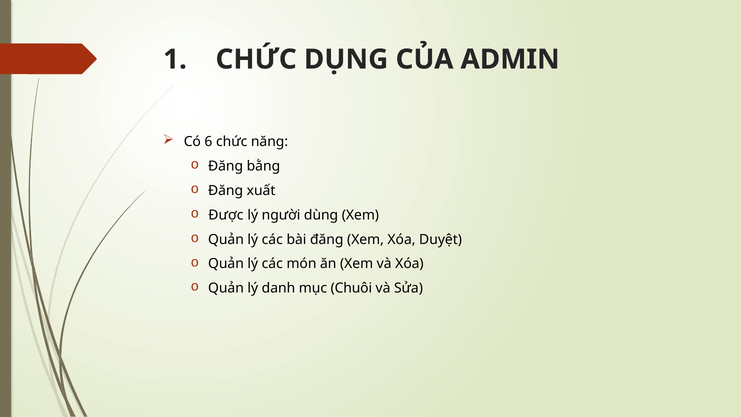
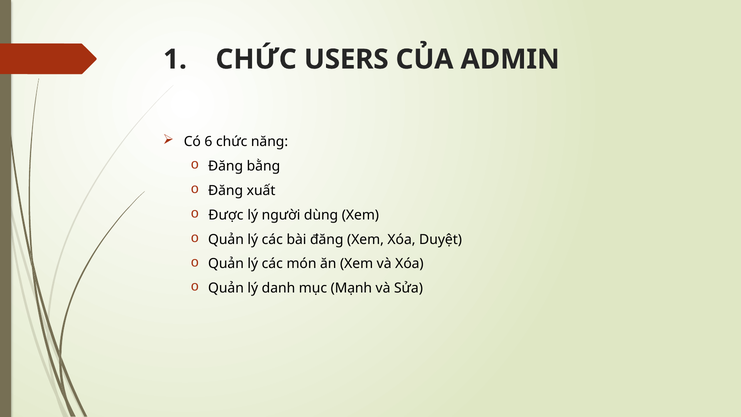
DỤNG: DỤNG -> USERS (346, 59)
Chuôi: Chuôi -> Mạnh (351, 288)
